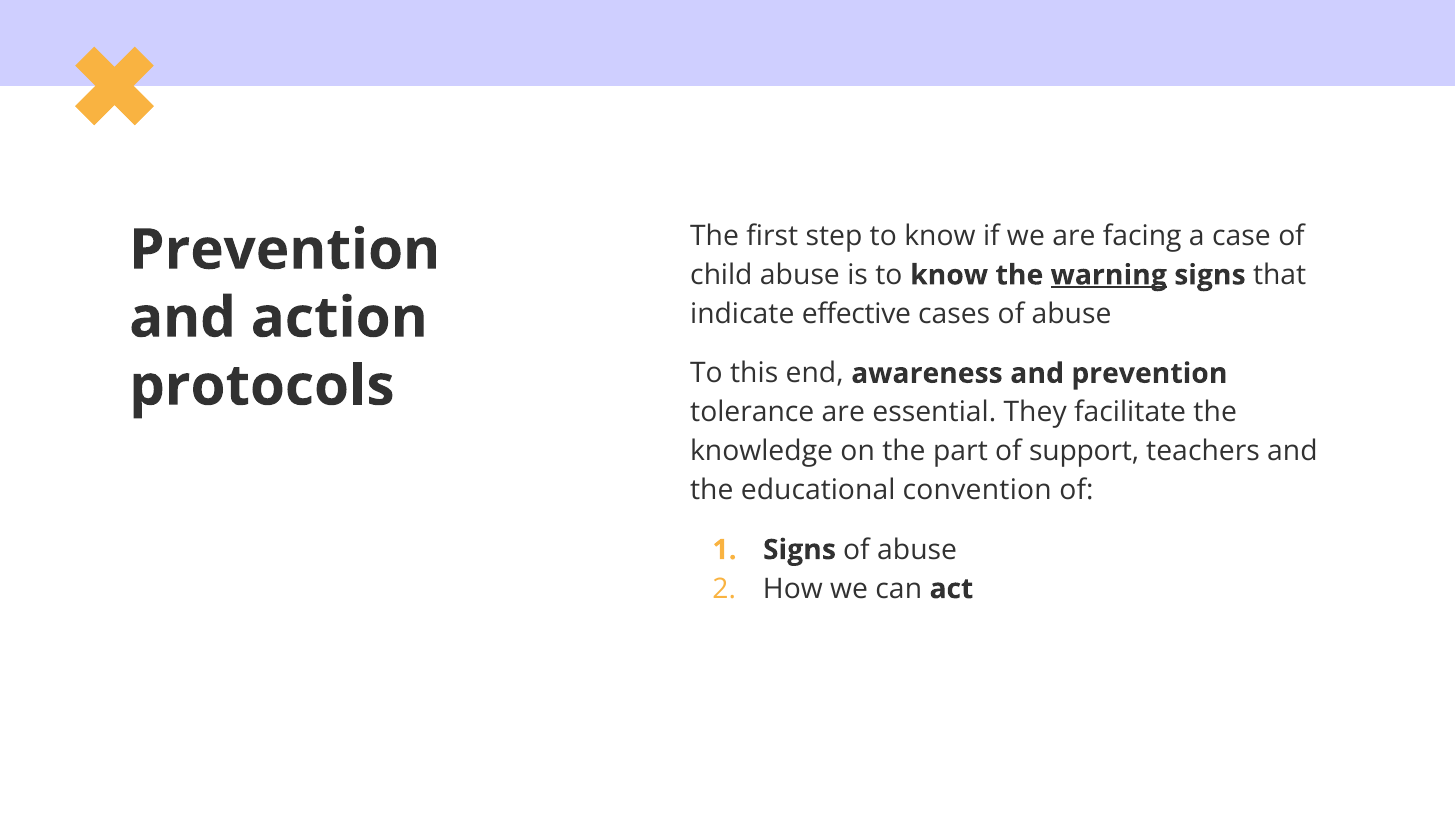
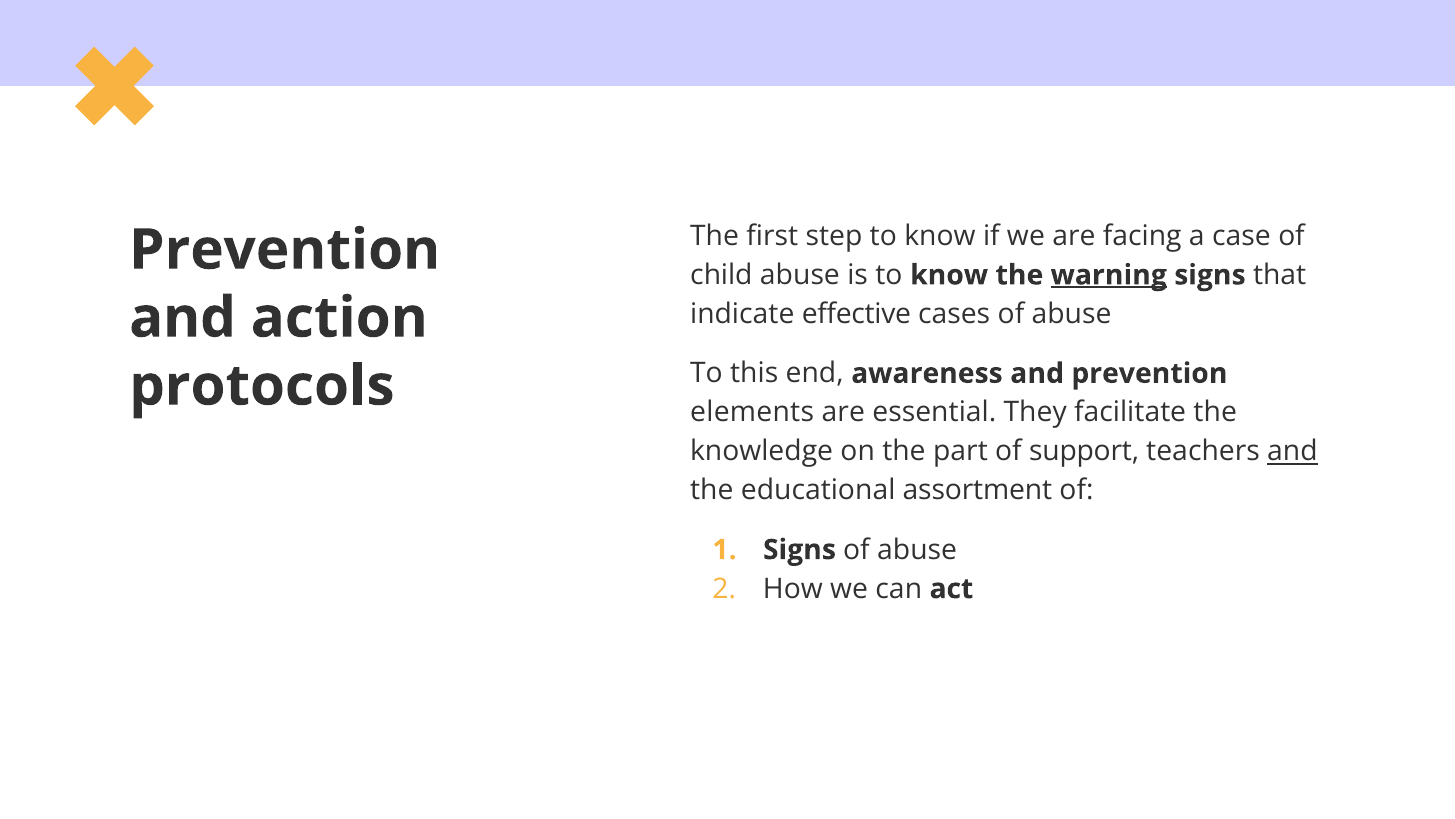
tolerance: tolerance -> elements (752, 412)
and underline: none -> present (1292, 451)
convention: convention -> assortment (977, 490)
